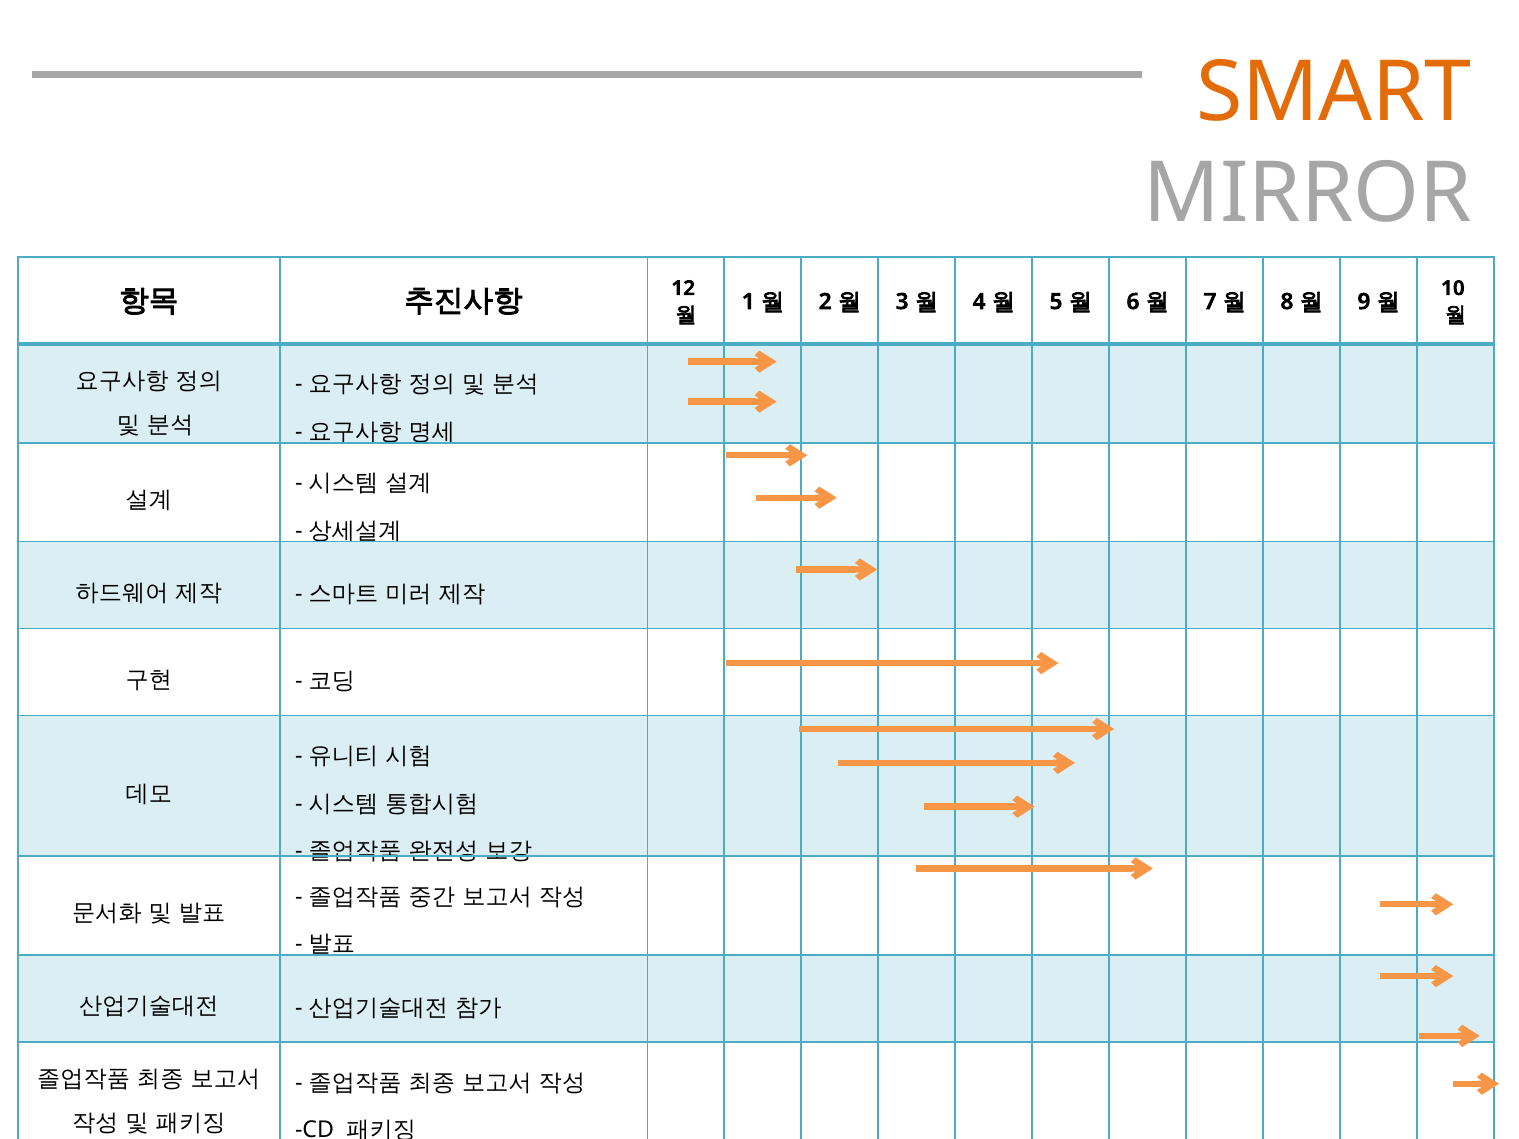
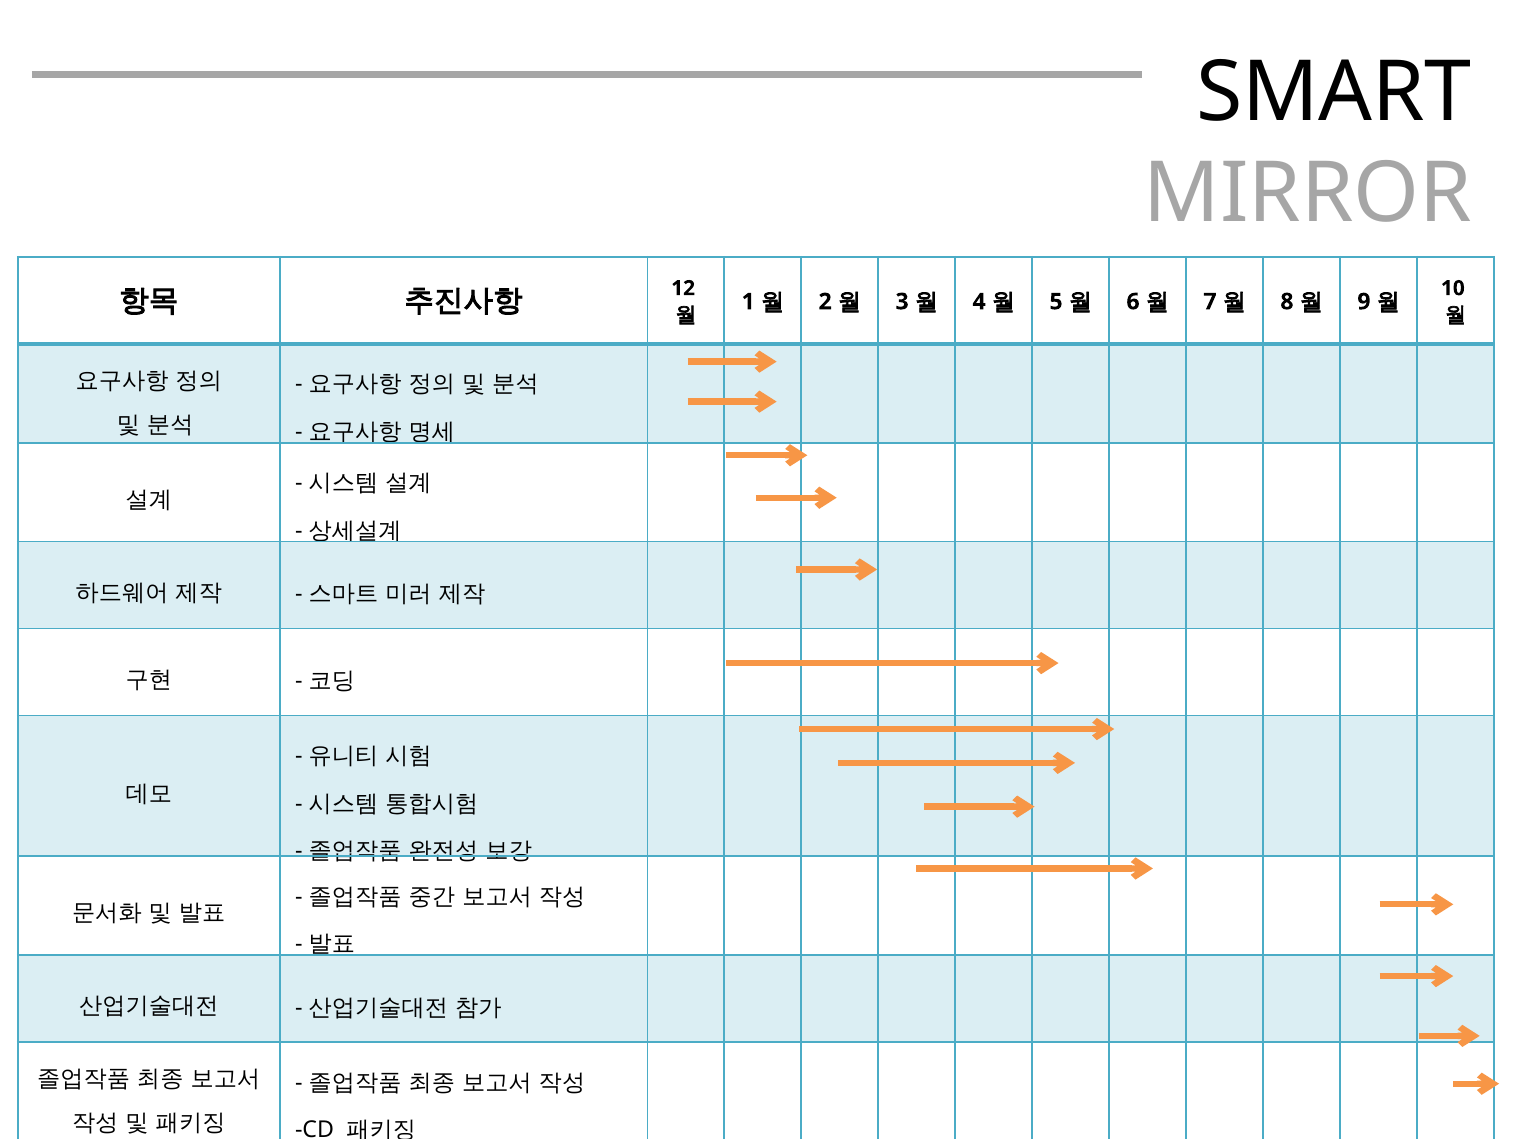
SMART colour: orange -> black (1334, 93)
